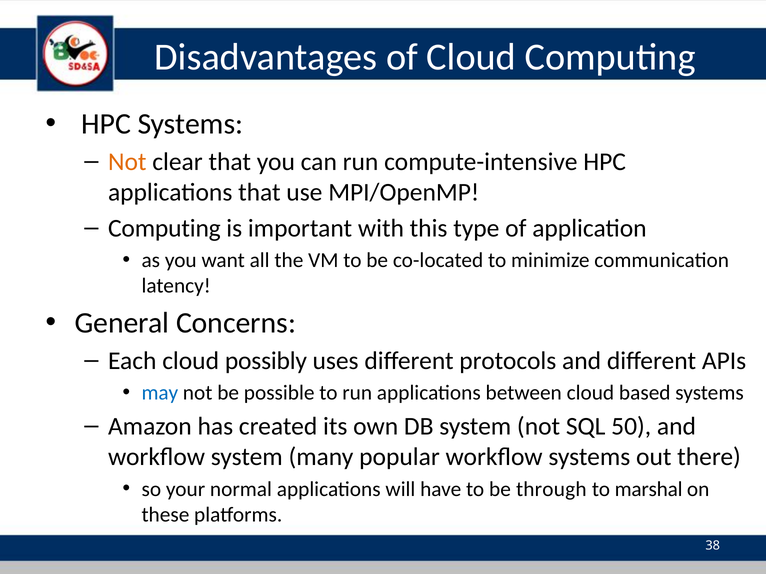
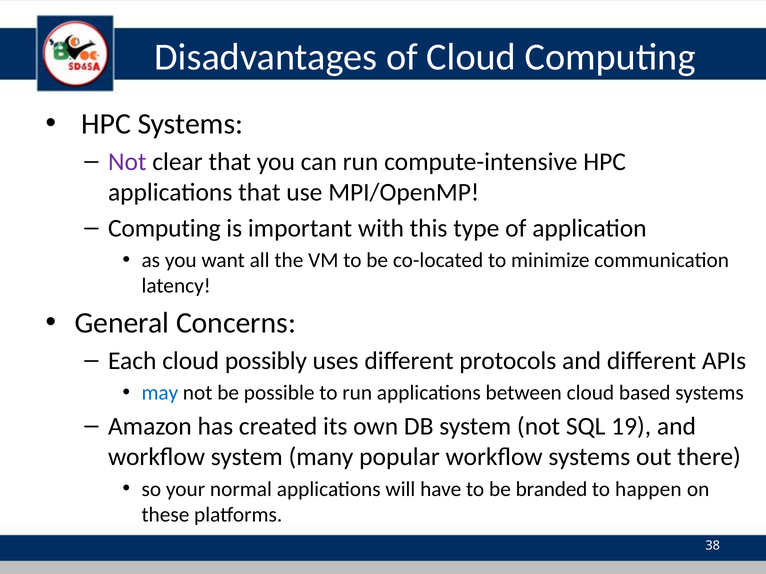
Not colour: orange -> purple (127, 162)
50: 50 -> 19 (631, 427)
through: through -> branded (552, 489)
marshal: marshal -> happen (648, 489)
